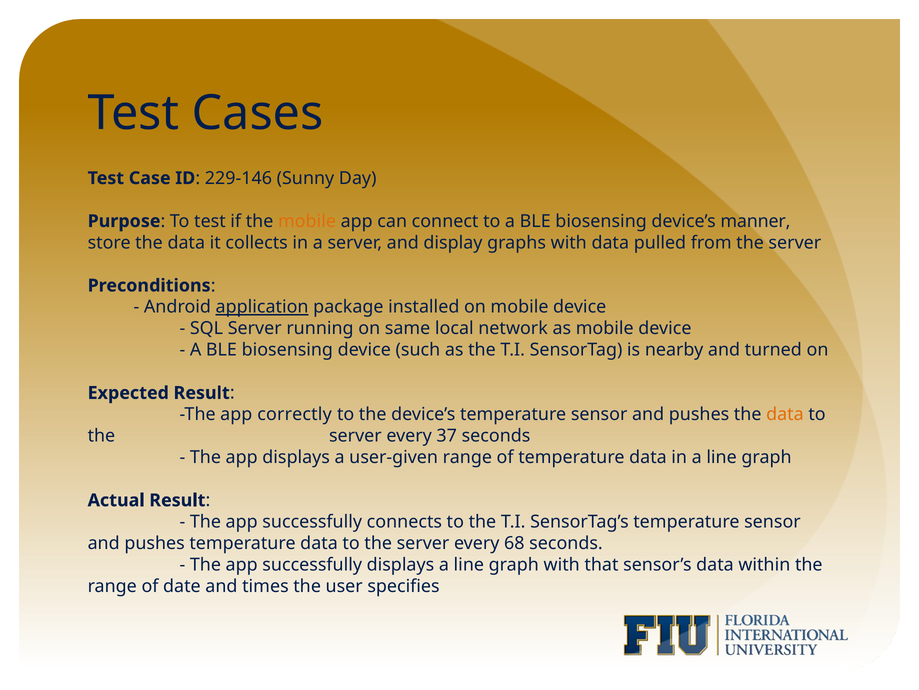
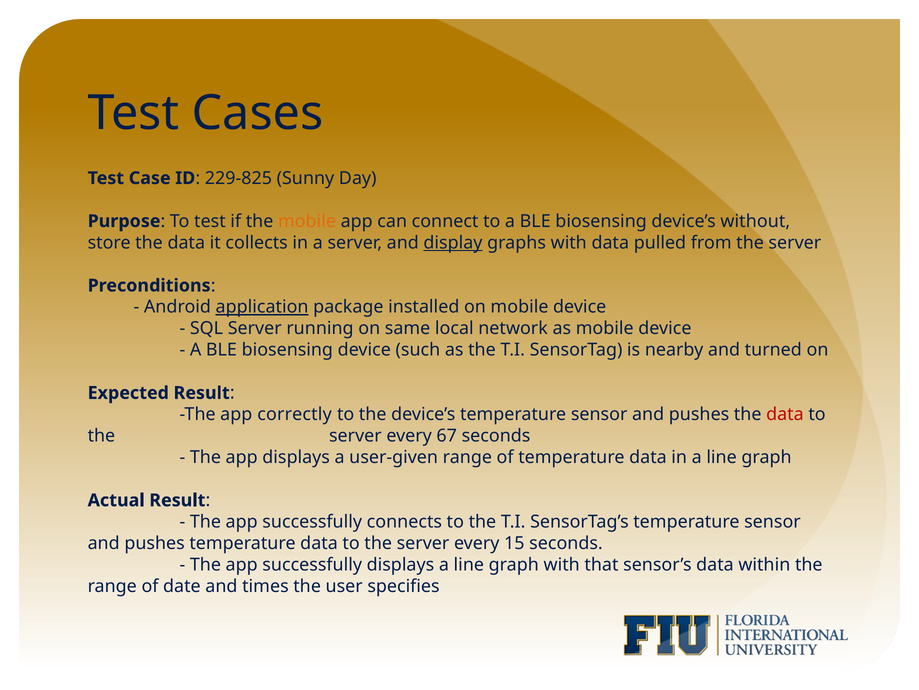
229-146: 229-146 -> 229-825 (238, 178)
manner: manner -> without (755, 221)
display underline: none -> present (453, 242)
data colour: orange -> red (785, 414)
37: 37 -> 67 (447, 435)
68: 68 -> 15 (514, 543)
